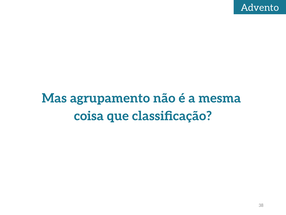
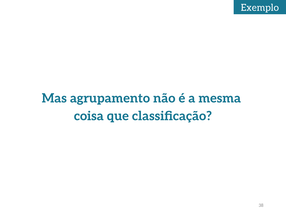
Advento: Advento -> Exemplo (260, 8)
